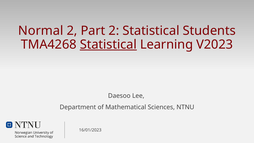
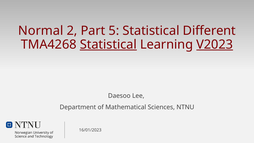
Part 2: 2 -> 5 (114, 31)
Students: Students -> Different (209, 31)
V2023 underline: none -> present (215, 44)
